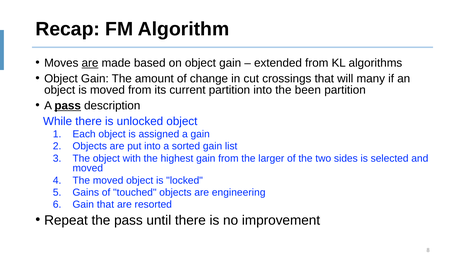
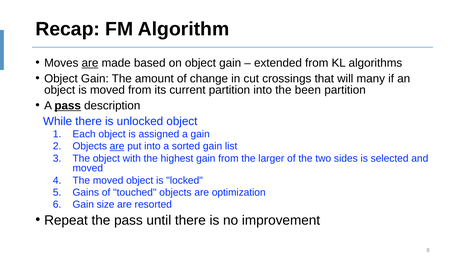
are underline: none -> present (117, 146)
engineering: engineering -> optimization (239, 192)
Gain that: that -> size (106, 204)
